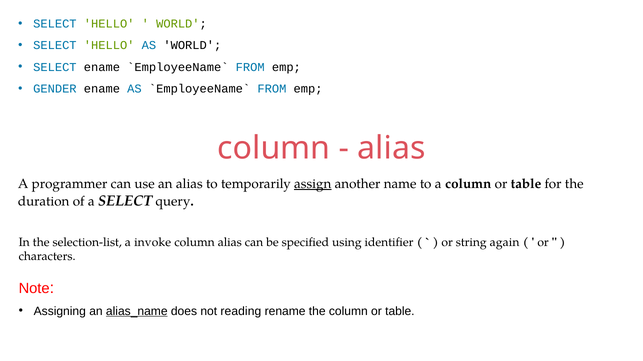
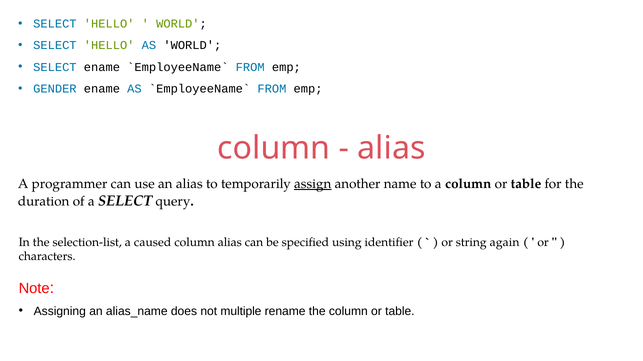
invoke: invoke -> caused (153, 243)
alias_name underline: present -> none (137, 312)
reading: reading -> multiple (241, 312)
